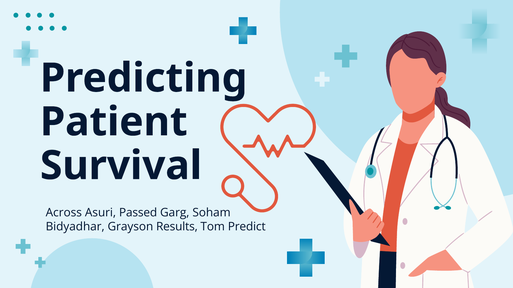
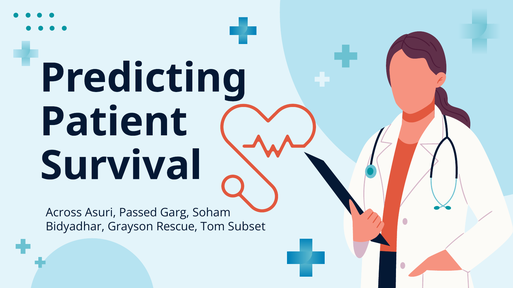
Results: Results -> Rescue (177, 227)
Predict: Predict -> Subset (247, 227)
